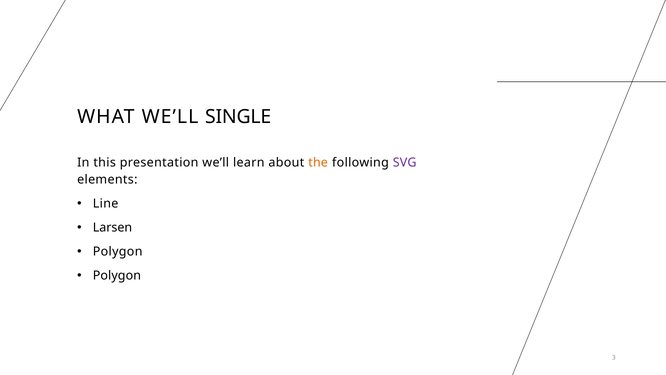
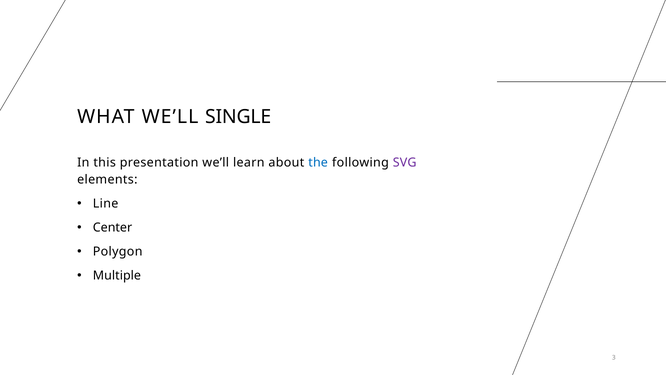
the colour: orange -> blue (318, 163)
Larsen: Larsen -> Center (113, 227)
Polygon: Polygon -> Multiple (117, 275)
